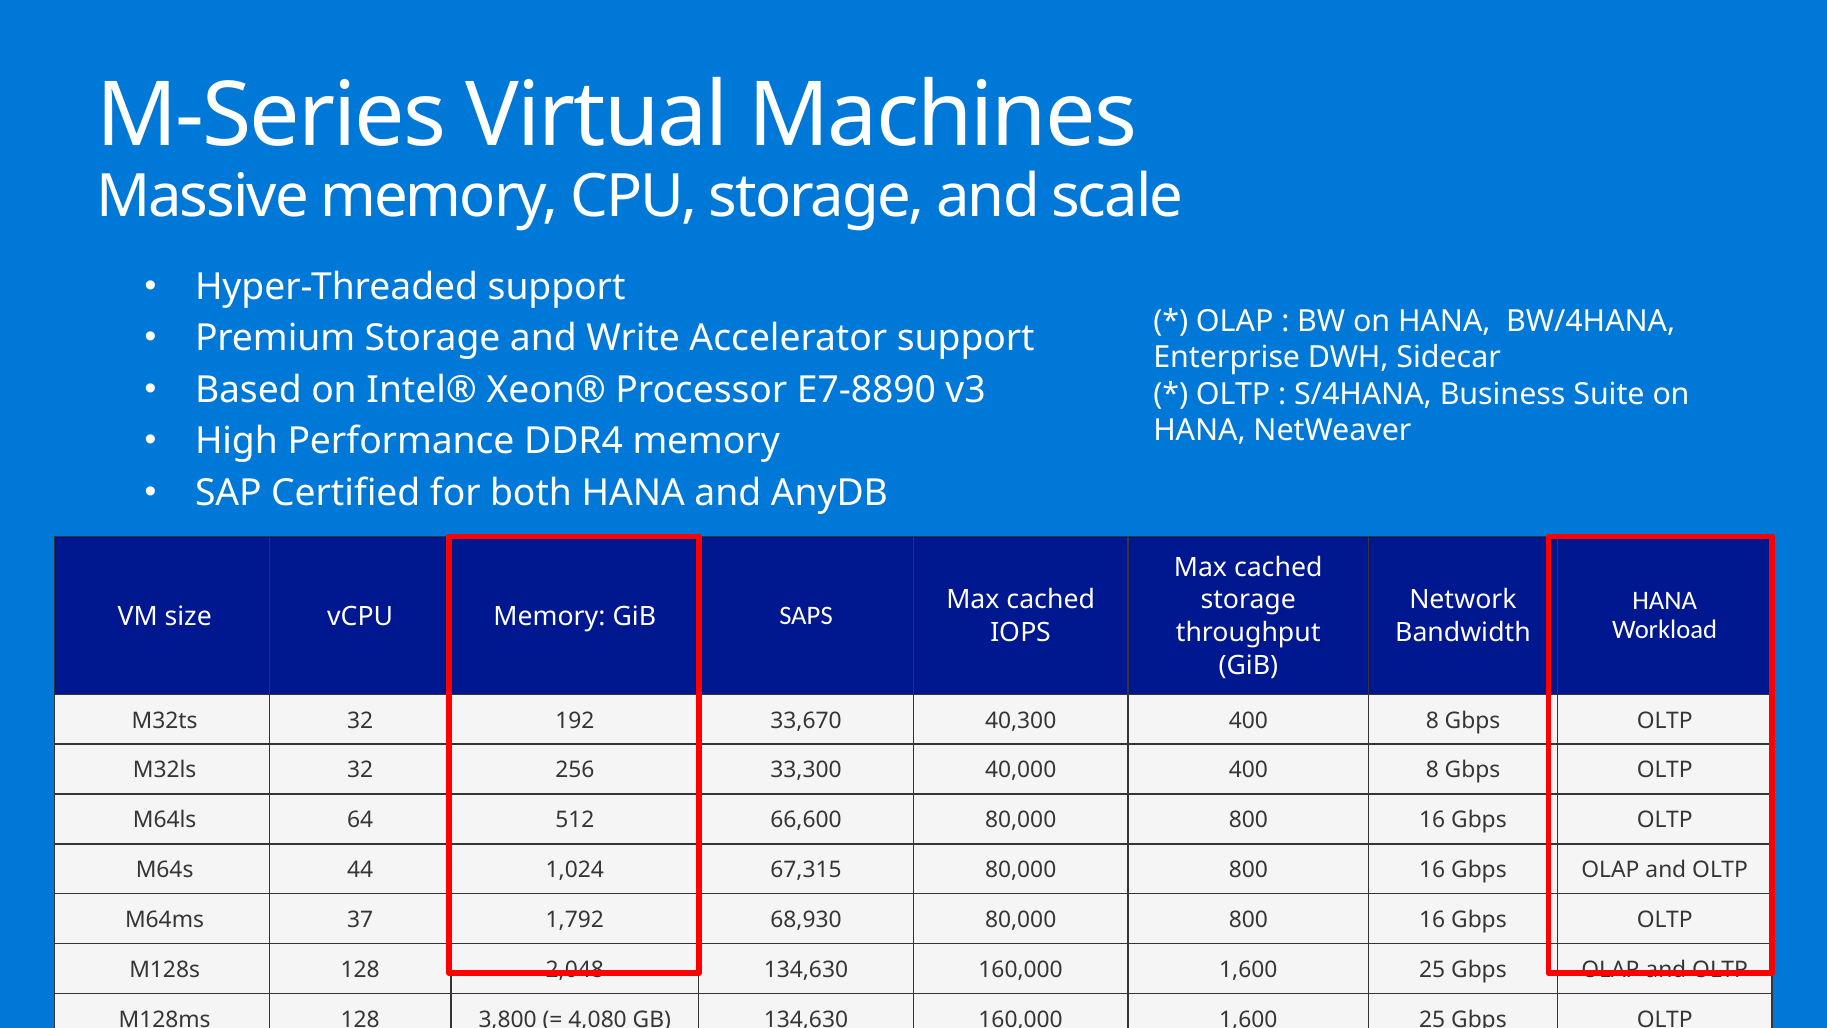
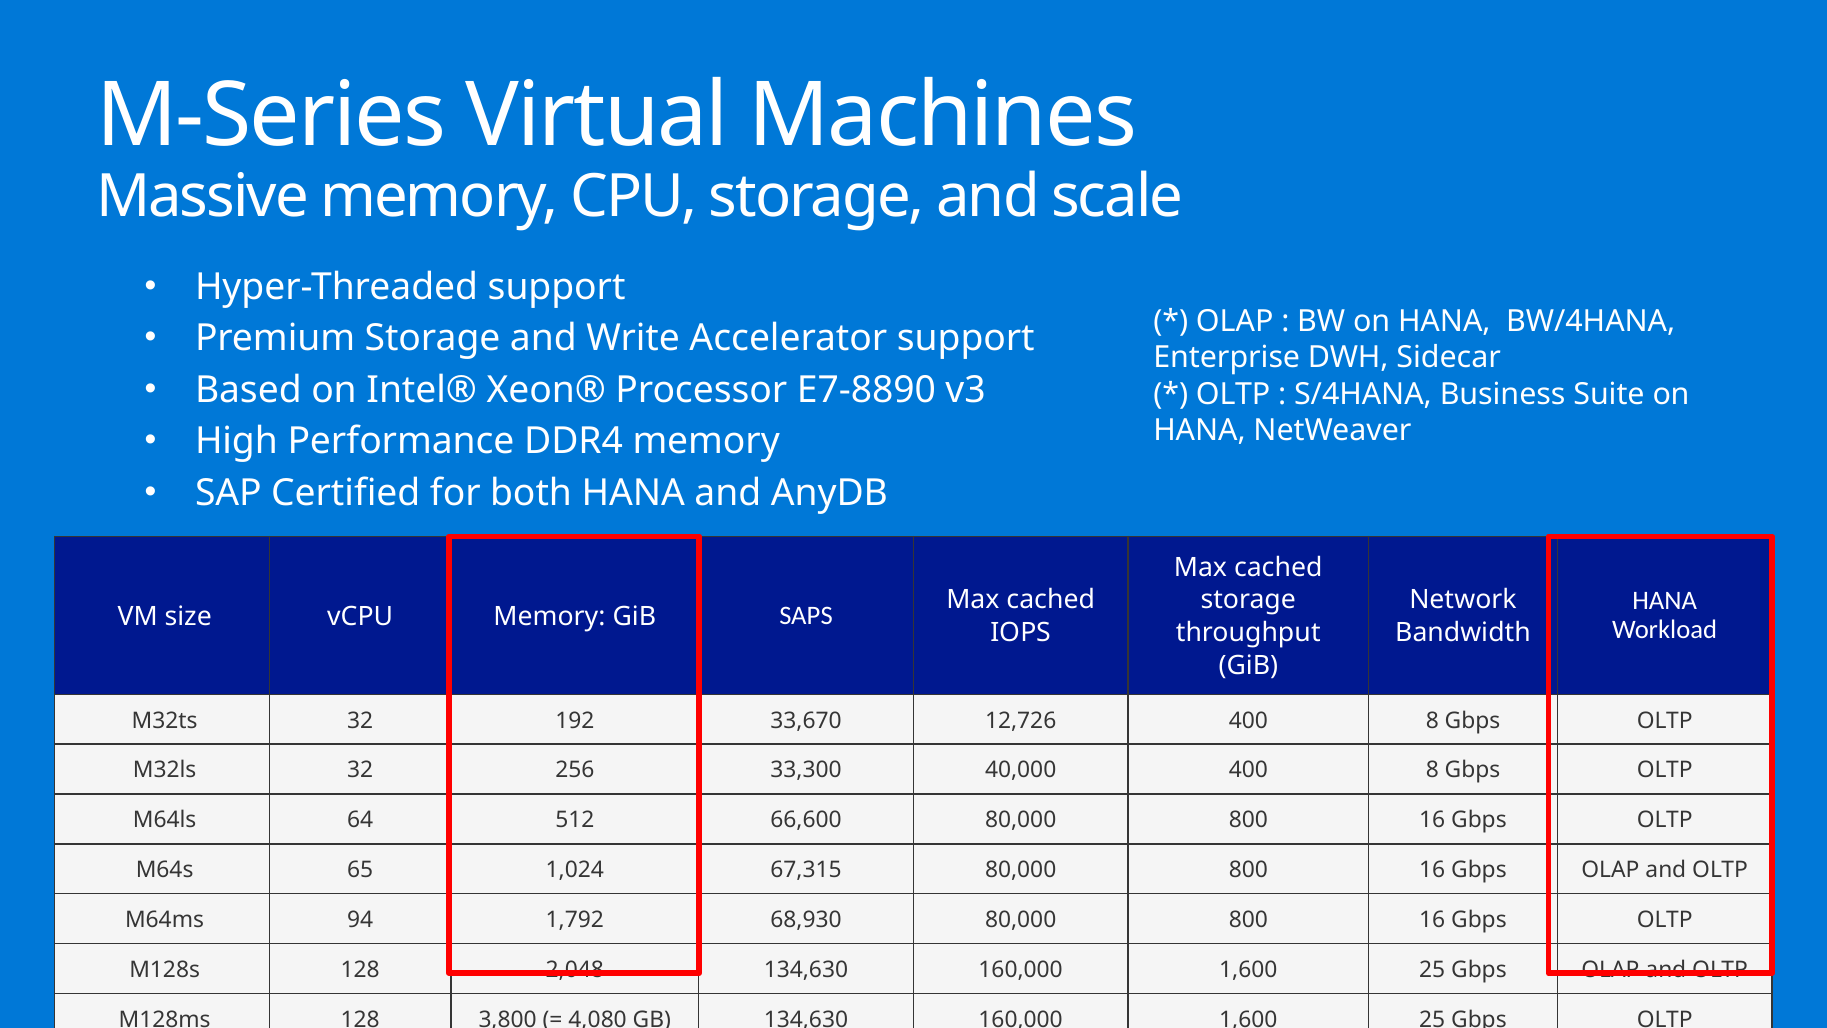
40,300: 40,300 -> 12,726 (1021, 720)
44: 44 -> 65 (360, 870)
37: 37 -> 94 (360, 920)
